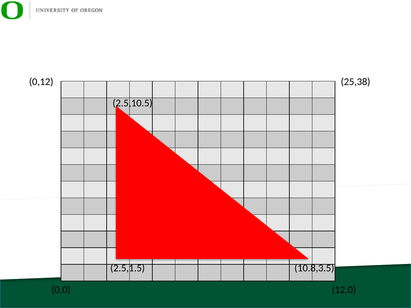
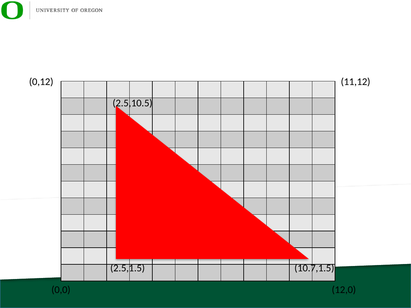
25,38: 25,38 -> 11,12 (356, 82)
10.8,3.5: 10.8,3.5 -> 10.7,1.5 (314, 268)
